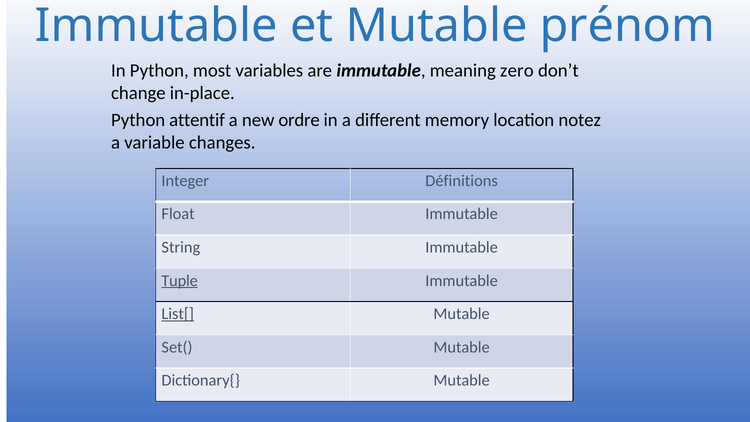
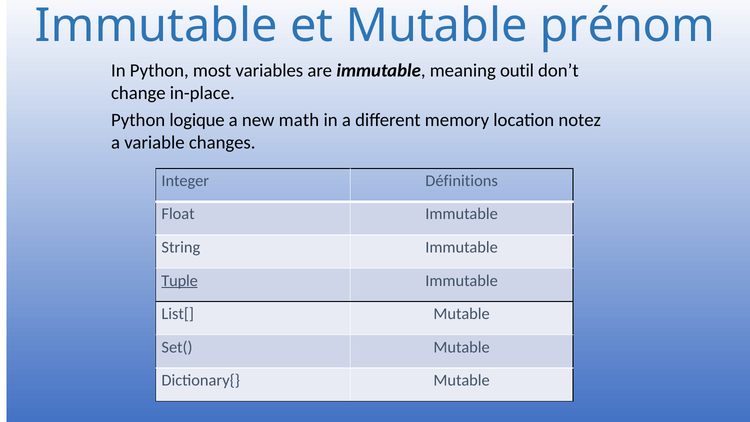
zero: zero -> outil (517, 70)
attentif: attentif -> logique (197, 120)
ordre: ordre -> math (299, 120)
List[ underline: present -> none (178, 314)
